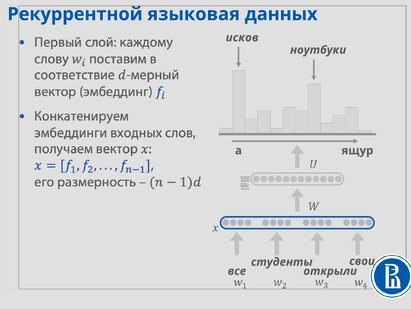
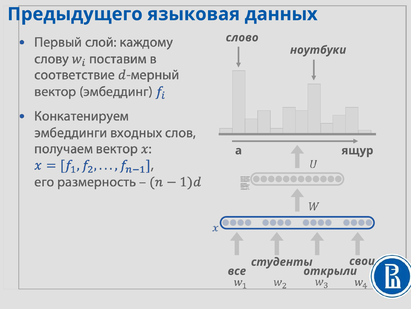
Рекуррентной: Рекуррентной -> Предыдущего (75, 14)
исков: исков -> слово (242, 38)
